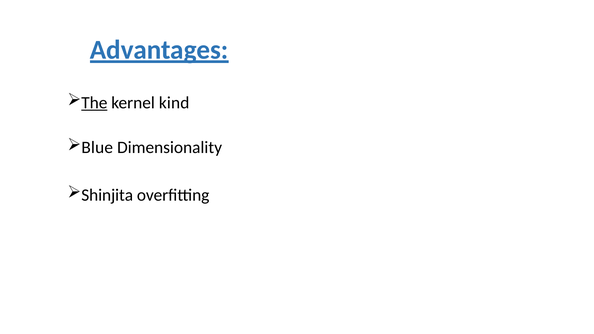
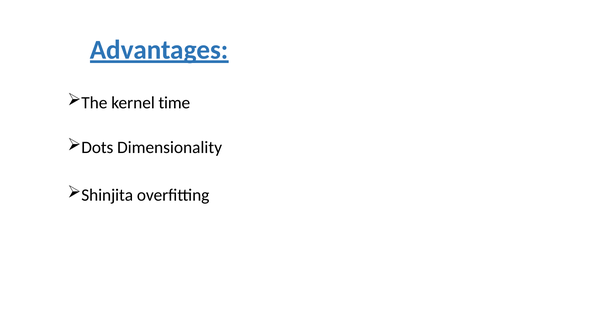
The underline: present -> none (94, 103)
kind: kind -> time (174, 103)
Blue: Blue -> Dots (97, 147)
